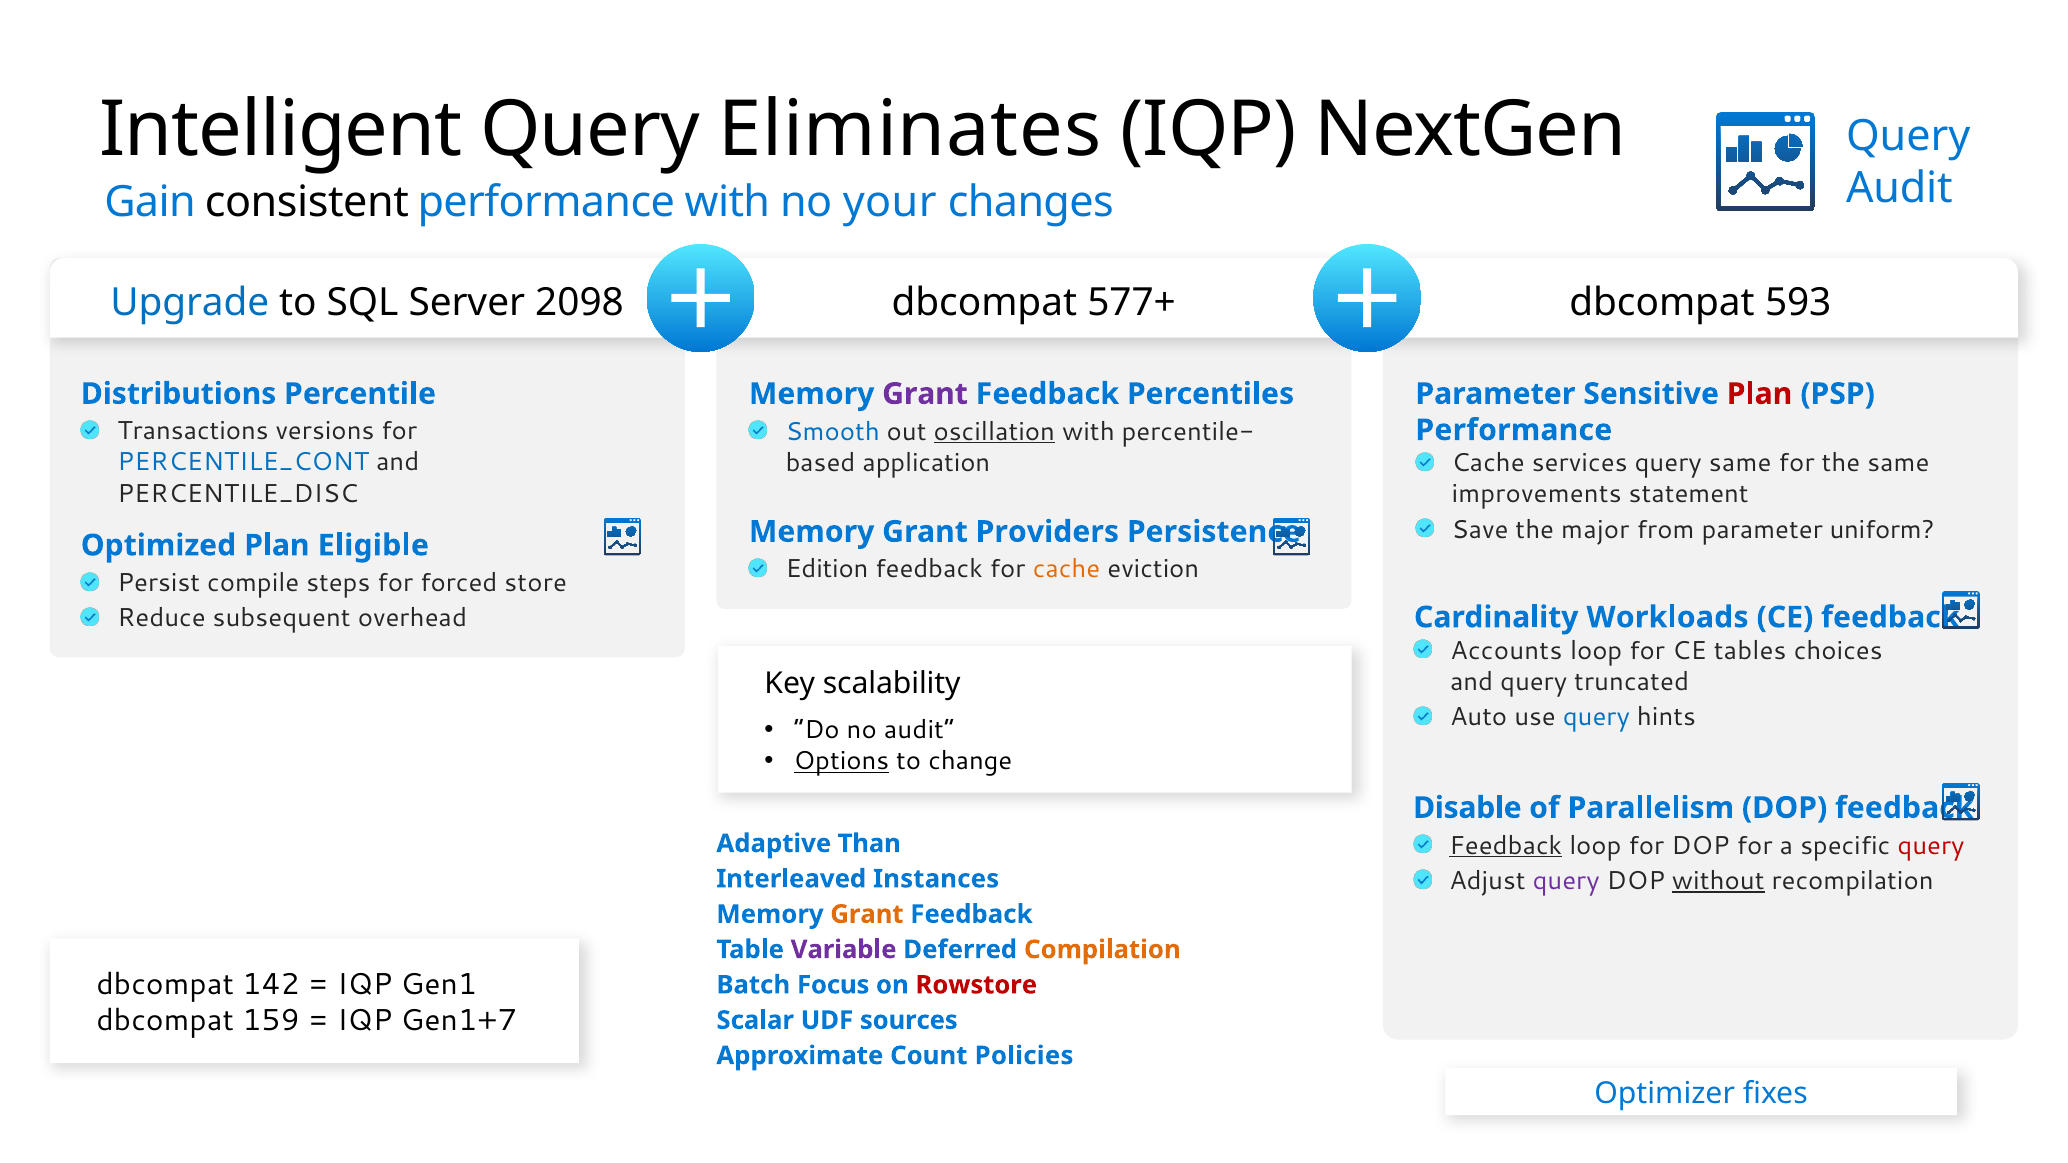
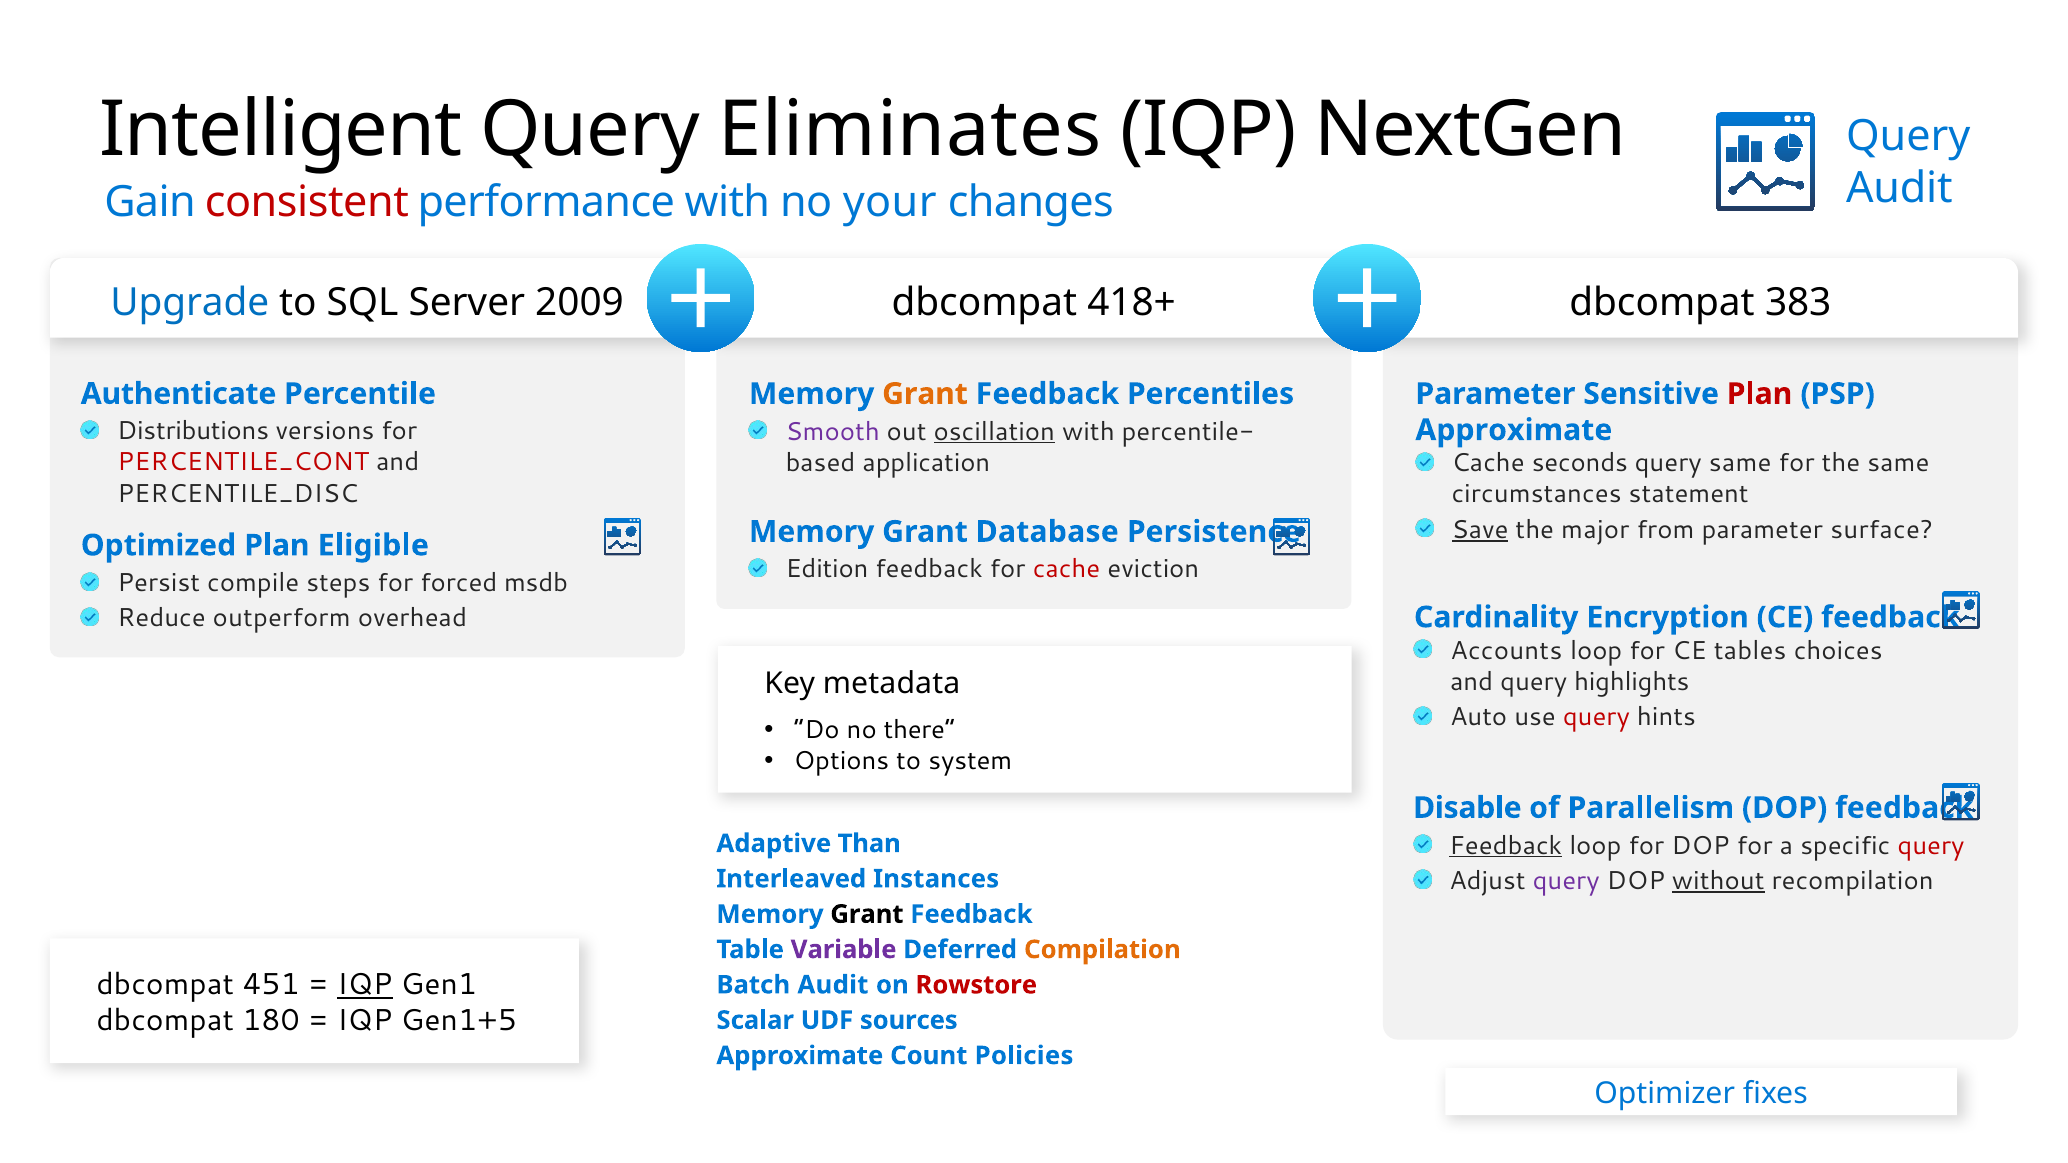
consistent colour: black -> red (307, 202)
2098: 2098 -> 2009 (580, 303)
577+: 577+ -> 418+ (1132, 303)
593: 593 -> 383 (1798, 303)
Distributions: Distributions -> Authenticate (179, 394)
Grant colour: purple -> orange (925, 394)
Transactions: Transactions -> Distributions (193, 432)
Smooth colour: blue -> purple (833, 432)
Performance: Performance -> Approximate (1514, 430)
PERCENTILE_CONT colour: blue -> red (243, 463)
services: services -> seconds (1580, 463)
improvements: improvements -> circumstances (1537, 495)
Save underline: none -> present (1480, 530)
uniform: uniform -> surface (1882, 530)
Providers: Providers -> Database (1047, 532)
cache colour: orange -> red (1067, 570)
store: store -> msdb (536, 583)
subsequent: subsequent -> outperform (282, 619)
Workloads: Workloads -> Encryption (1668, 617)
truncated: truncated -> highlights (1632, 682)
scalability: scalability -> metadata (892, 684)
query colour: blue -> red (1596, 717)
no audit: audit -> there (919, 730)
Options underline: present -> none (842, 761)
change: change -> system (970, 761)
Grant colour: orange -> black (867, 914)
142: 142 -> 451 (271, 985)
IQP underline: none -> present (365, 985)
Batch Focus: Focus -> Audit (833, 985)
159: 159 -> 180 (271, 1021)
Gen1+7: Gen1+7 -> Gen1+5 (459, 1021)
